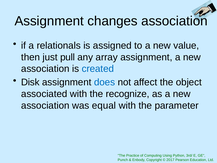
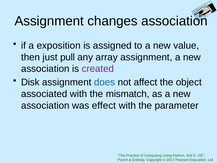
relationals: relationals -> exposition (59, 46)
created colour: blue -> purple (98, 69)
recognize: recognize -> mismatch (128, 94)
equal: equal -> effect (104, 105)
